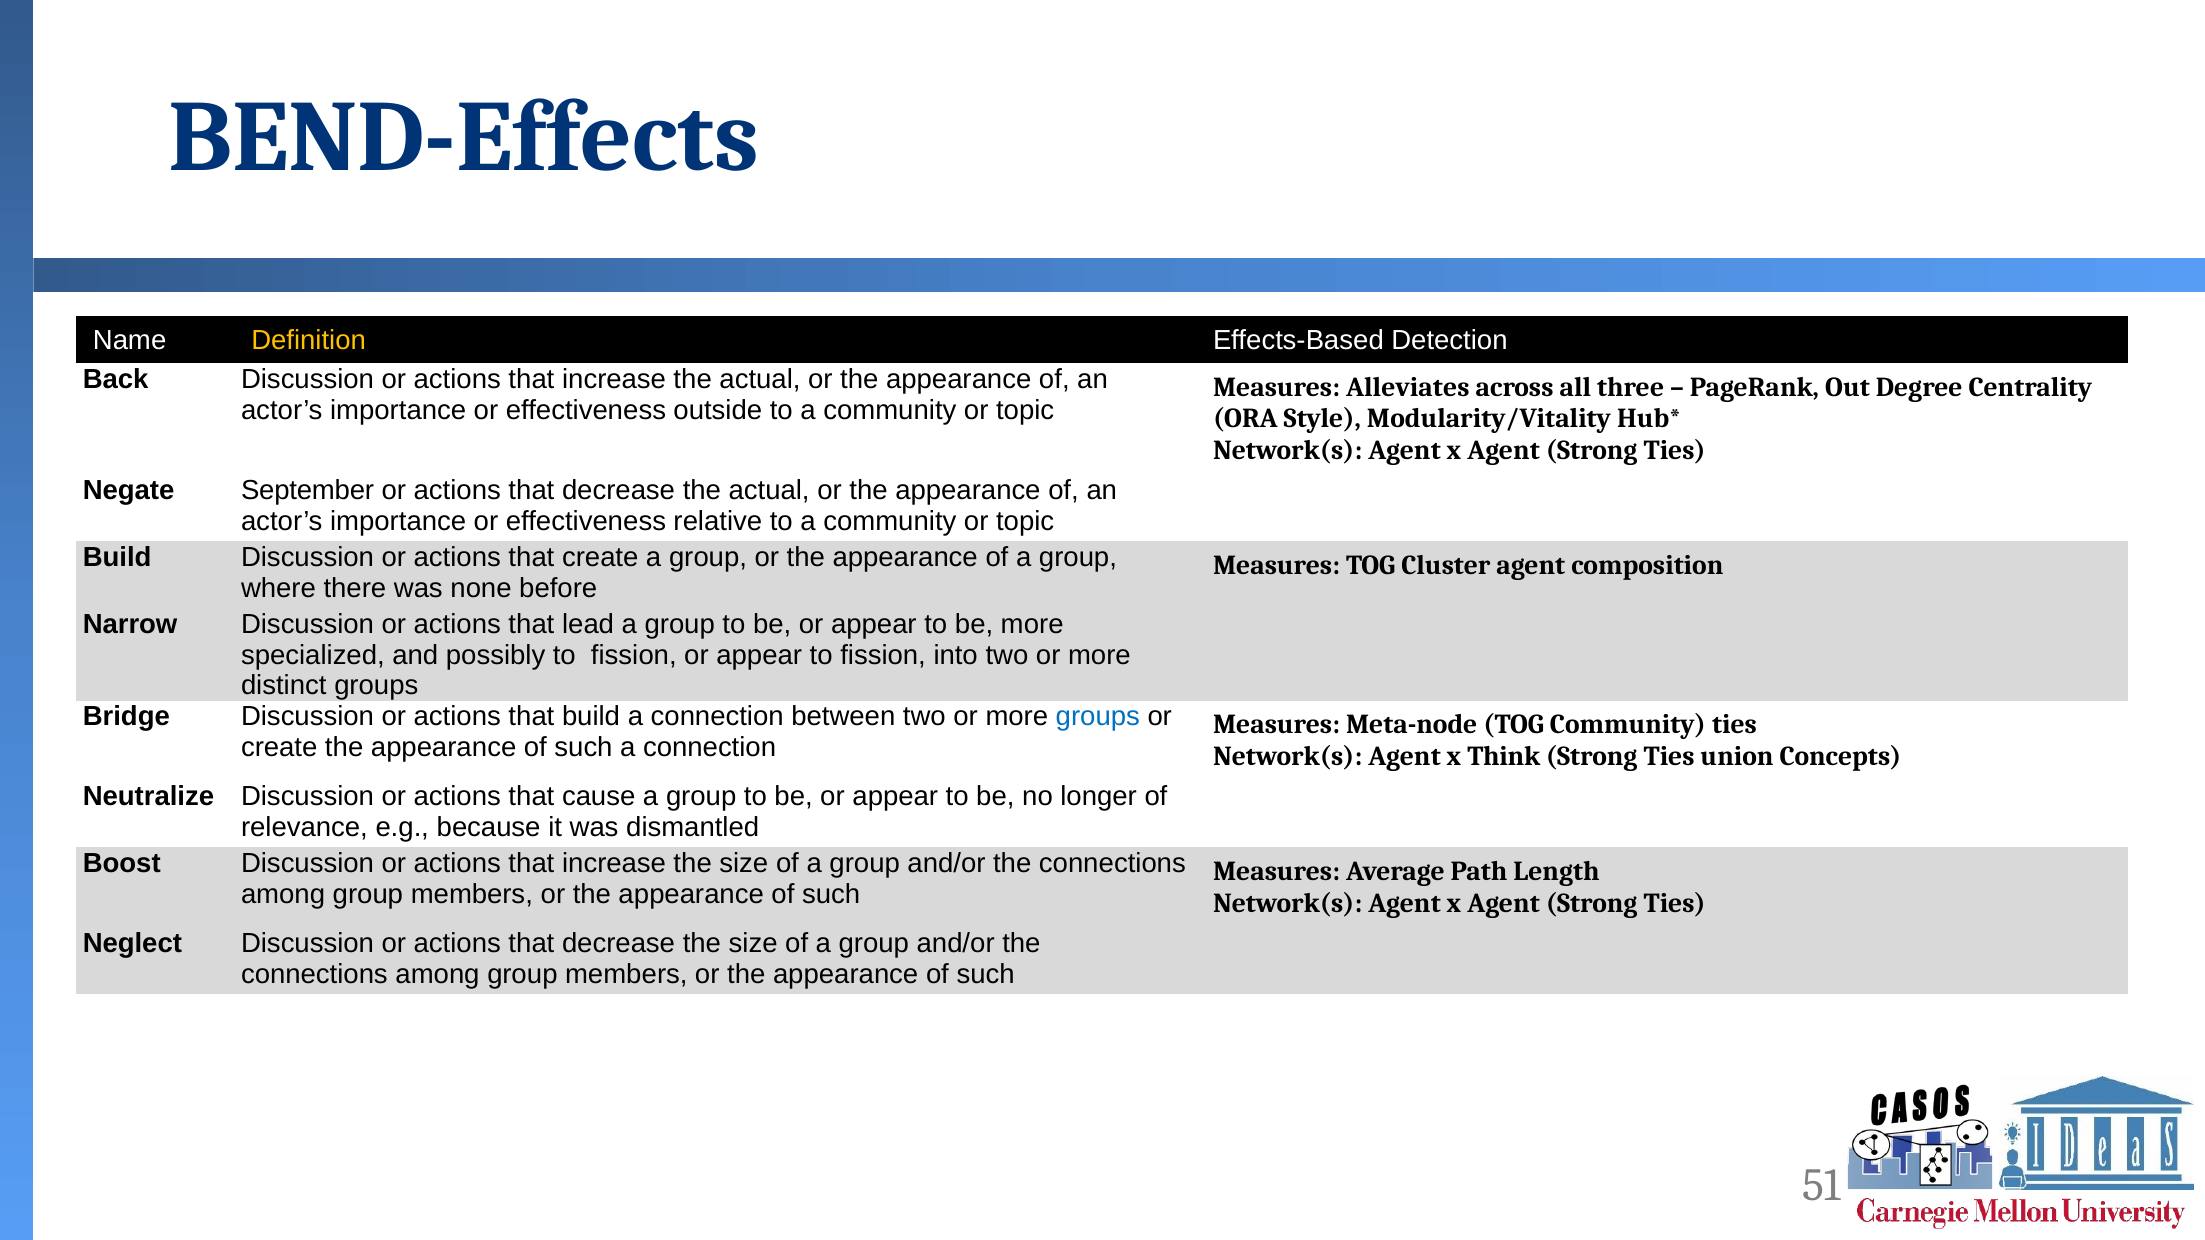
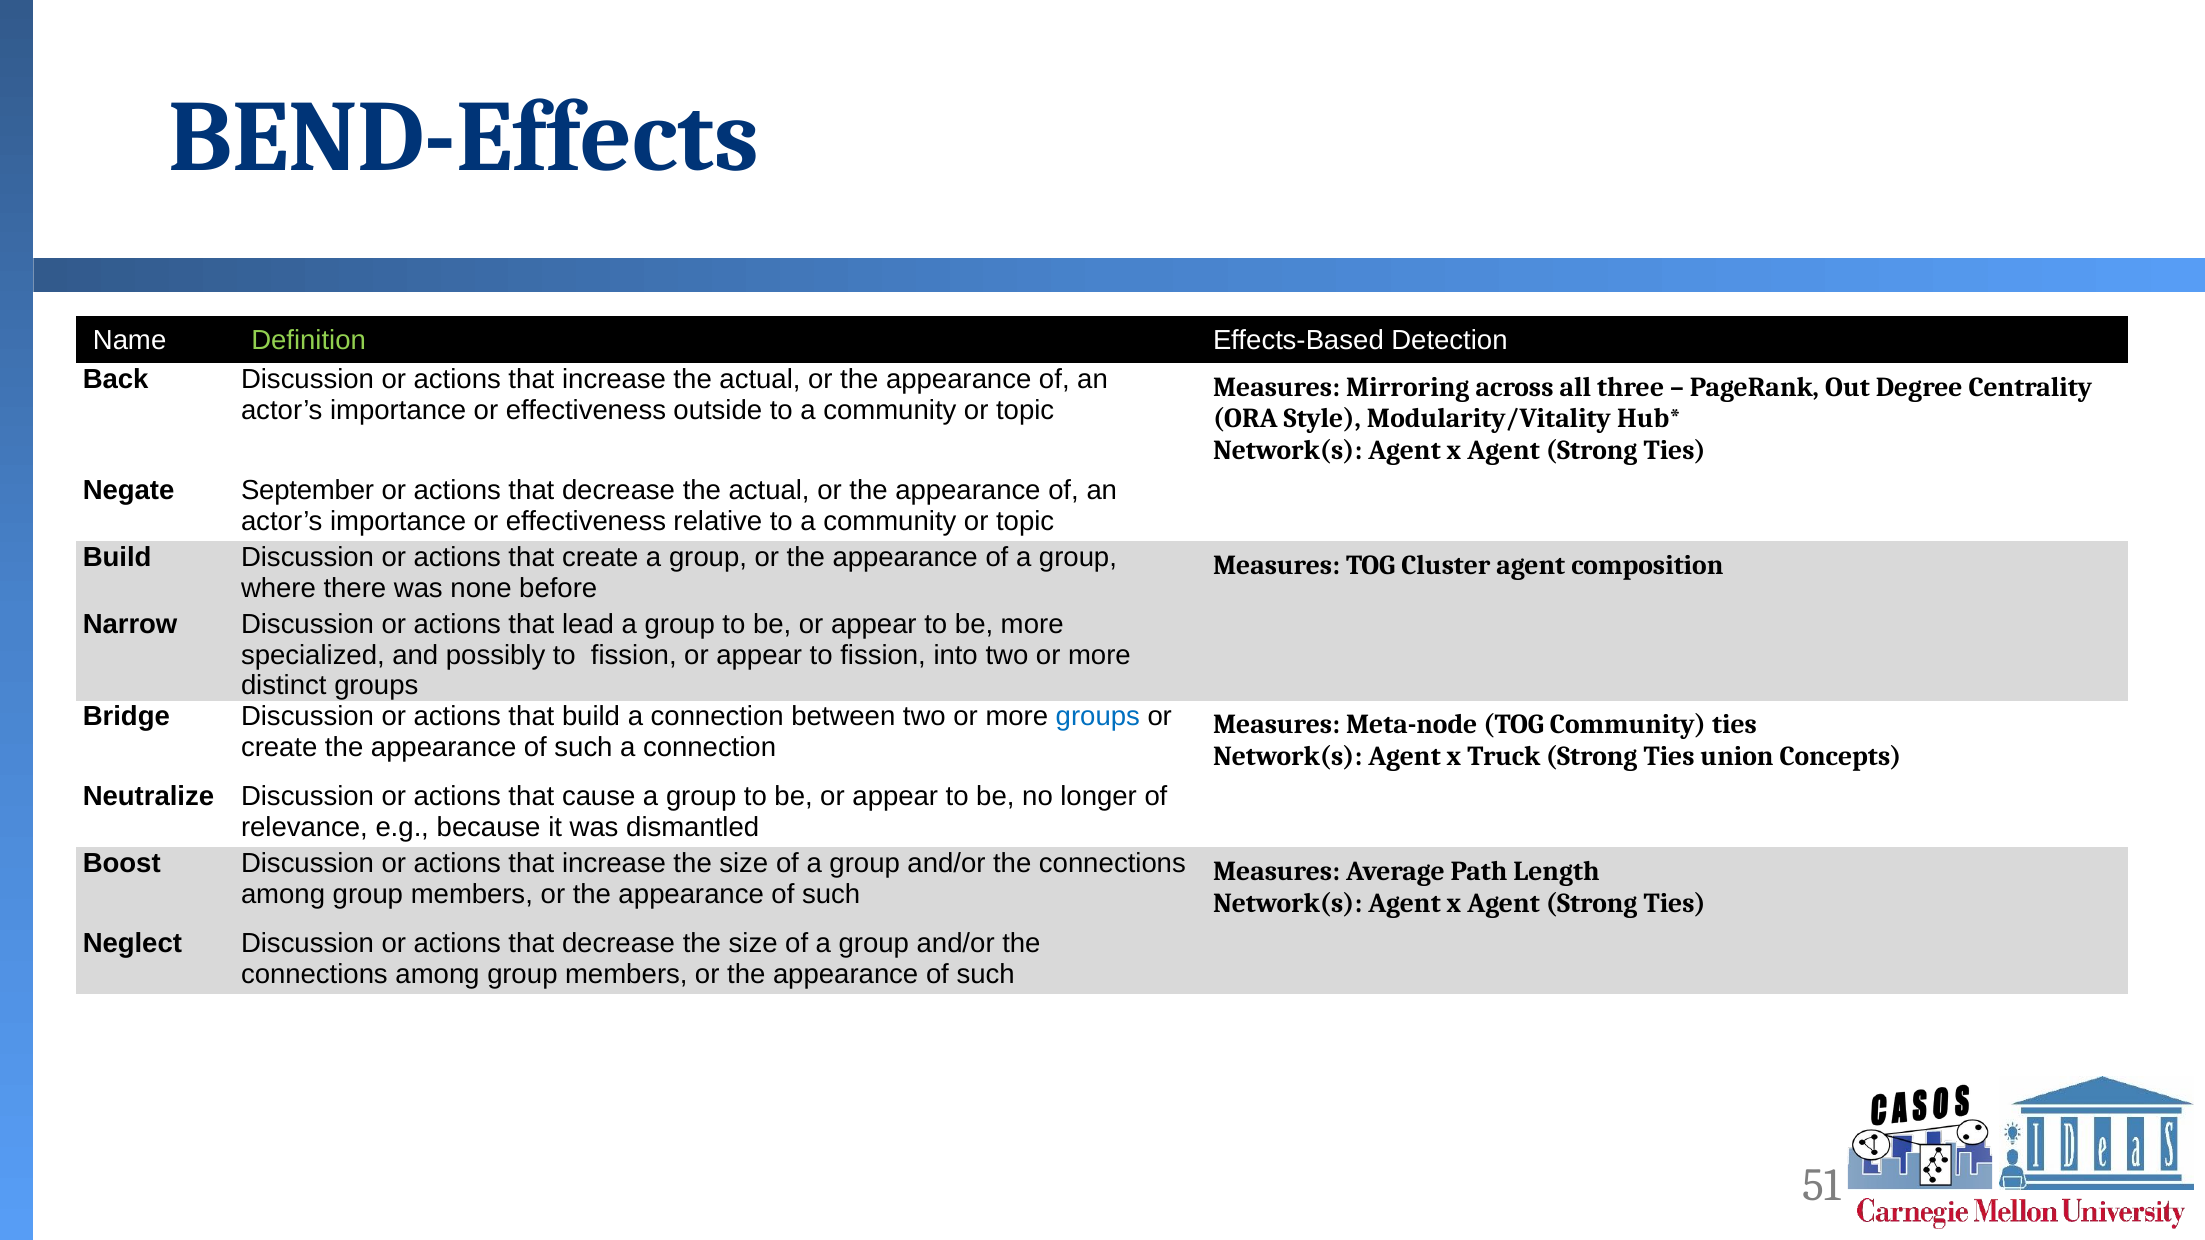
Definition colour: yellow -> light green (309, 340)
Alleviates: Alleviates -> Mirroring (1408, 387)
Think: Think -> Truck (1504, 757)
